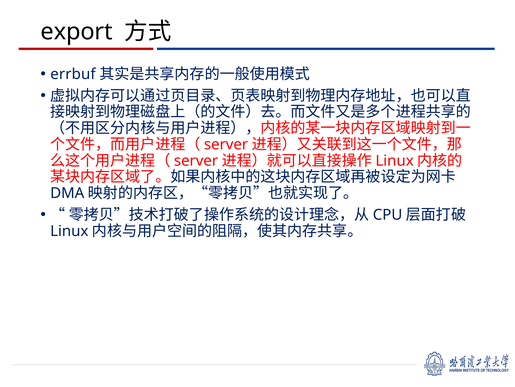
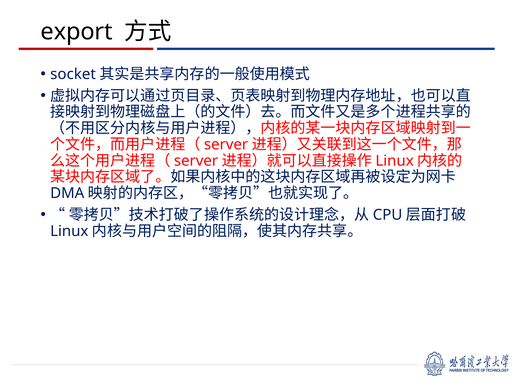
errbuf: errbuf -> socket (73, 74)
